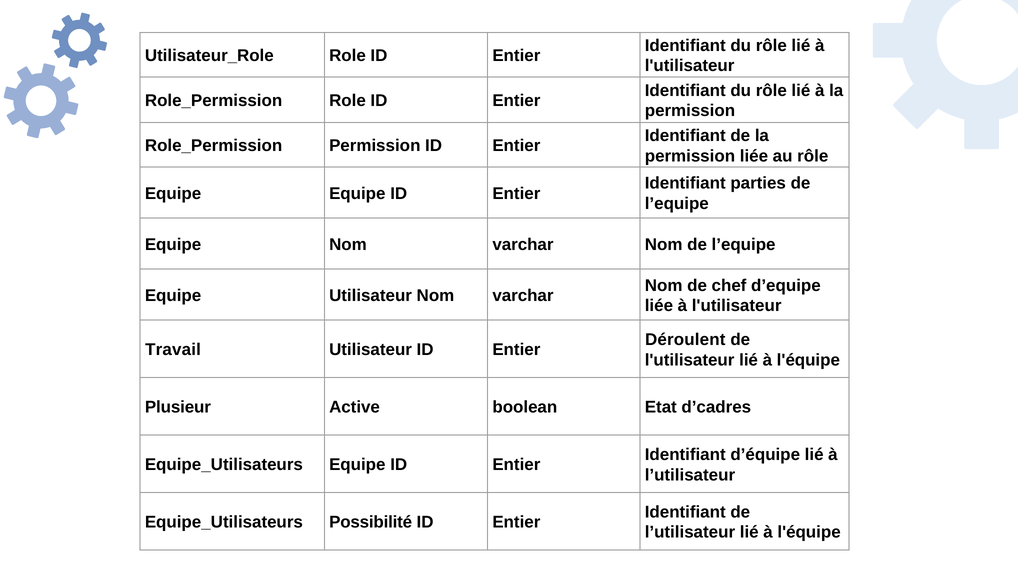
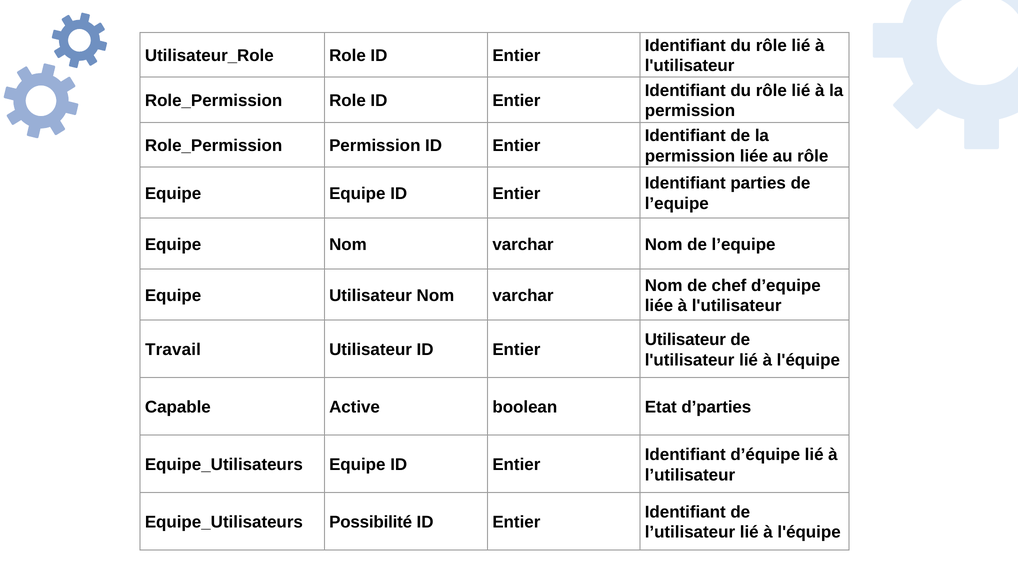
Déroulent: Déroulent -> Utilisateur (685, 340)
Plusieur: Plusieur -> Capable (178, 407)
d’cadres: d’cadres -> d’parties (716, 407)
